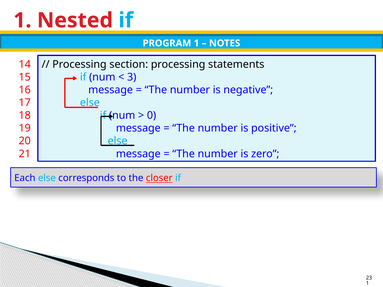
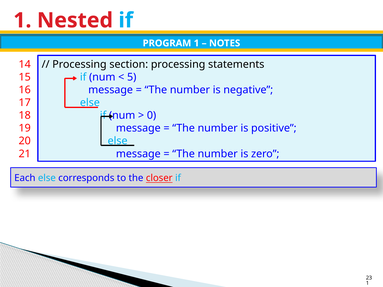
3: 3 -> 5 (132, 77)
